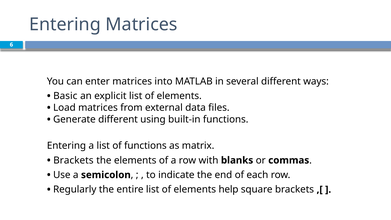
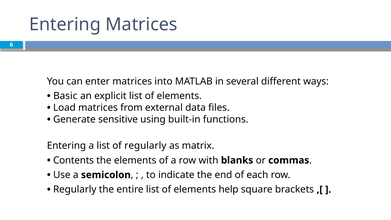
Generate different: different -> sensitive (118, 119)
of functions: functions -> regularly (145, 146)
Brackets: Brackets -> Contents (74, 160)
